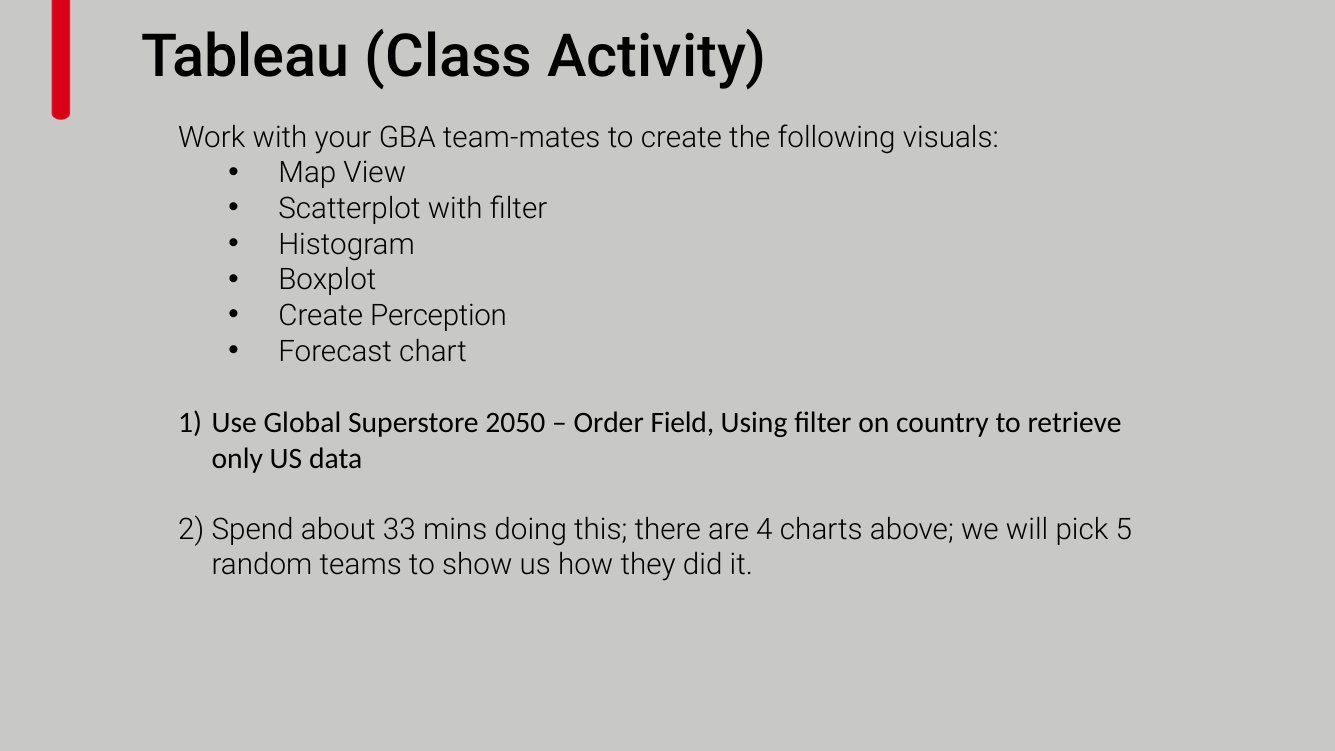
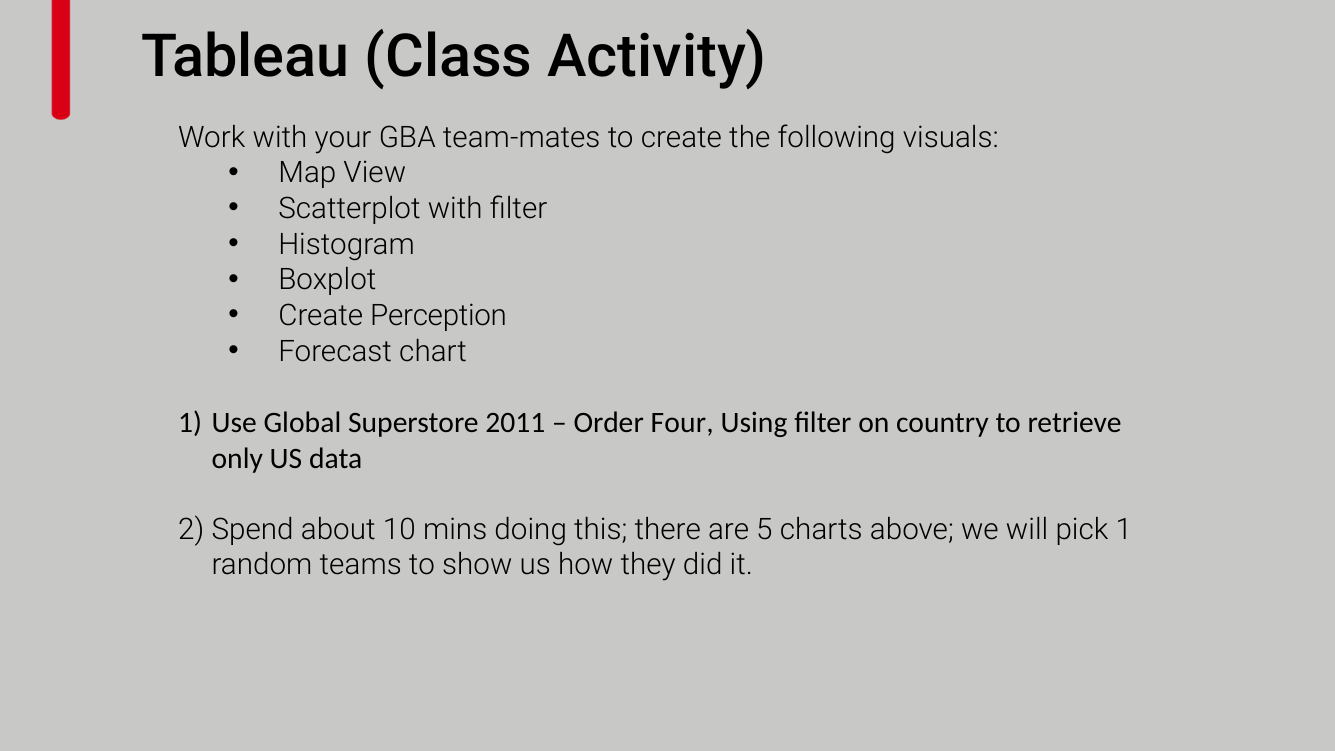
2050: 2050 -> 2011 (515, 423)
Field: Field -> Four (682, 423)
33: 33 -> 10 (399, 530)
4: 4 -> 5 (764, 530)
pick 5: 5 -> 1 (1124, 530)
